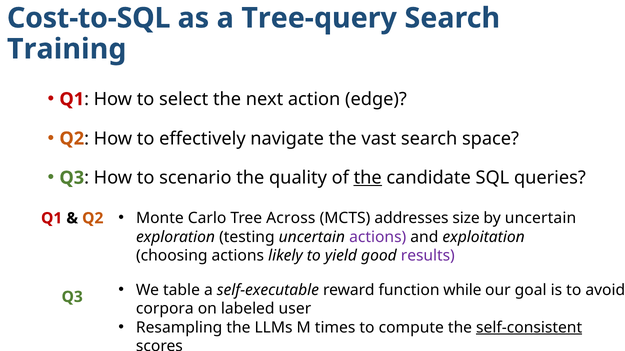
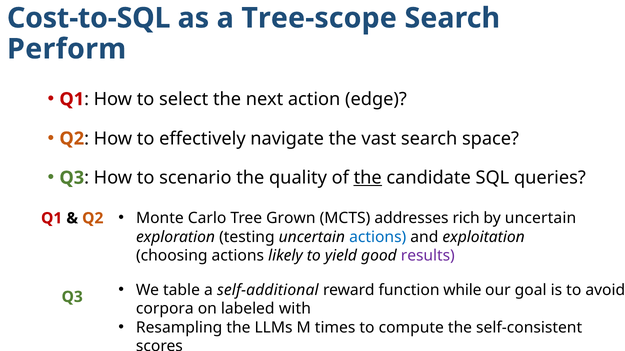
Tree-query: Tree-query -> Tree-scope (319, 18)
Training: Training -> Perform (67, 49)
Across: Across -> Grown (291, 219)
size: size -> rich (466, 219)
actions colour: purple -> blue (378, 237)
self-executable: self-executable -> self-additional (268, 290)
user: user -> with (295, 309)
self-consistent underline: present -> none (529, 328)
